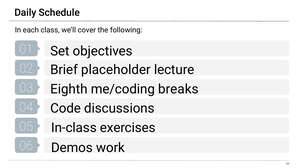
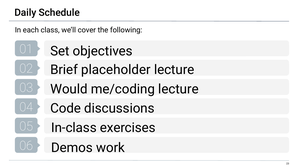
Eighth: Eighth -> Would (69, 89)
me/coding breaks: breaks -> lecture (178, 89)
